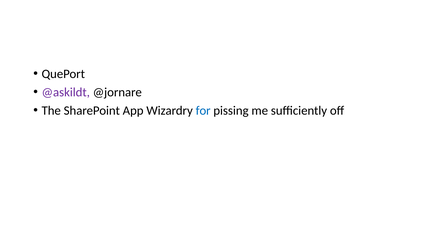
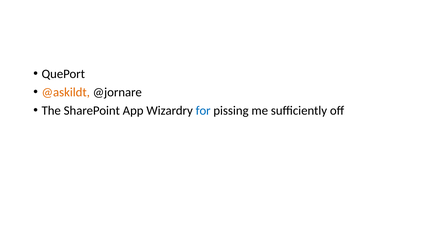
@askildt colour: purple -> orange (66, 92)
